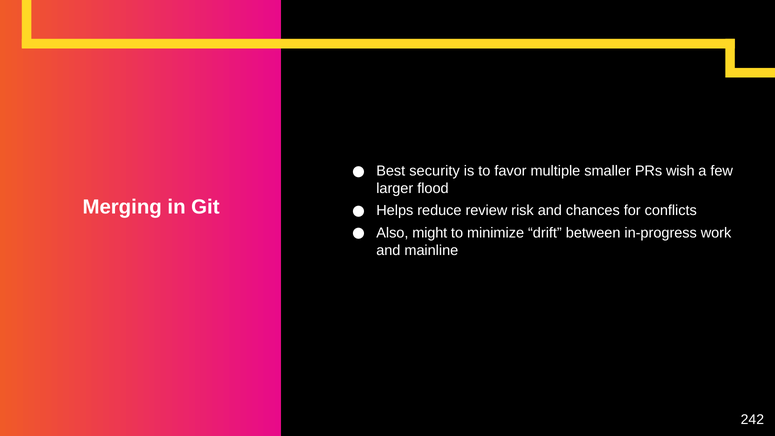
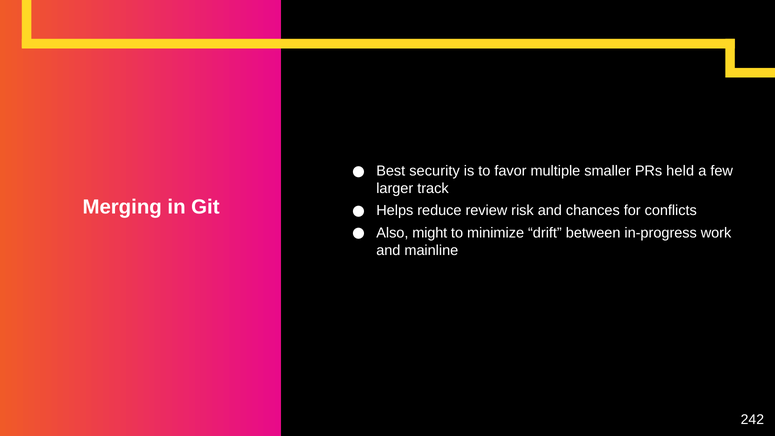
wish: wish -> held (680, 171)
flood: flood -> track (433, 188)
